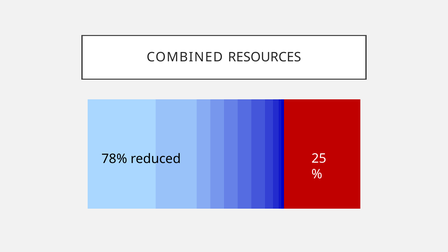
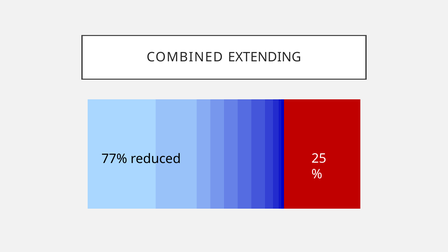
RESOURCES: RESOURCES -> EXTENDING (265, 57)
78%: 78% -> 77% (114, 159)
